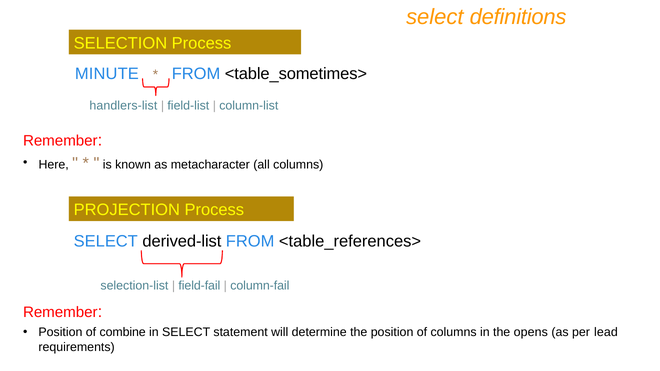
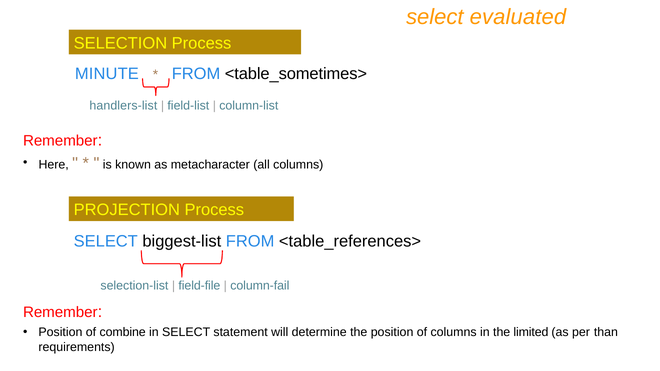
definitions: definitions -> evaluated (518, 17)
derived-list: derived-list -> biggest-list (182, 241)
field-fail: field-fail -> field-file (199, 286)
opens: opens -> limited (531, 332)
lead: lead -> than (606, 332)
